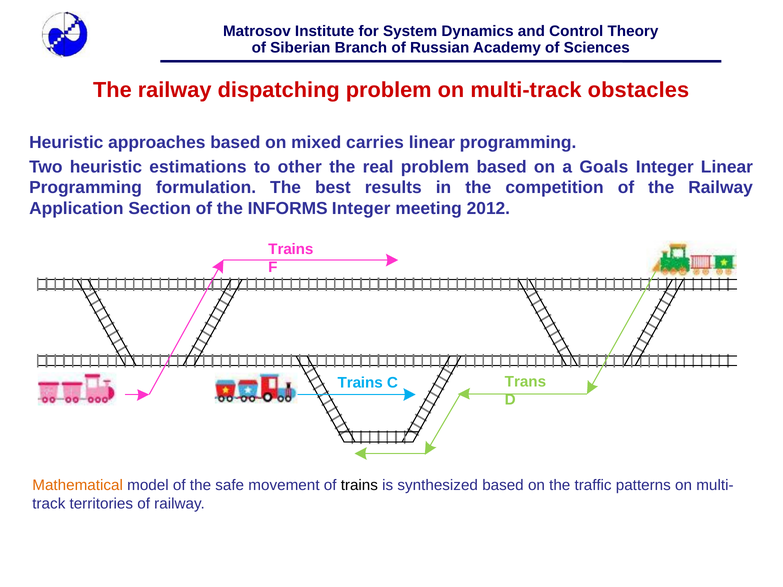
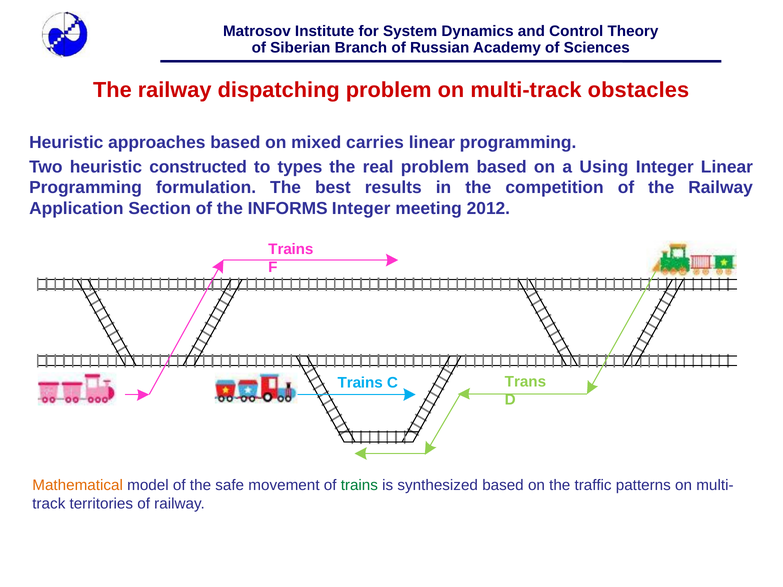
estimations: estimations -> constructed (198, 167)
other: other -> types (300, 167)
Goals: Goals -> Using (604, 167)
trains colour: black -> green (359, 486)
